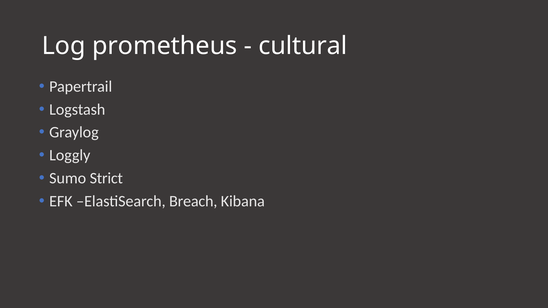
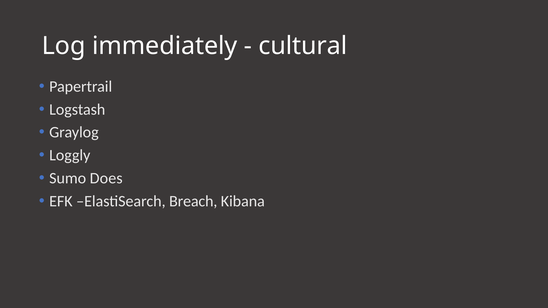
prometheus: prometheus -> immediately (165, 46)
Strict: Strict -> Does (106, 178)
